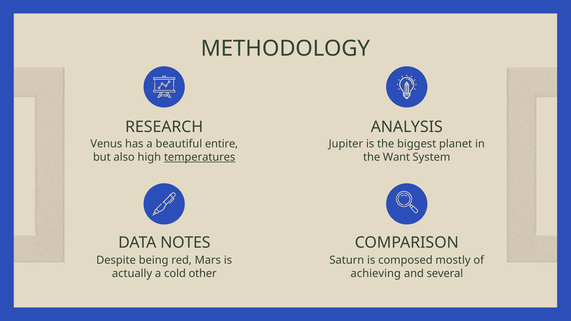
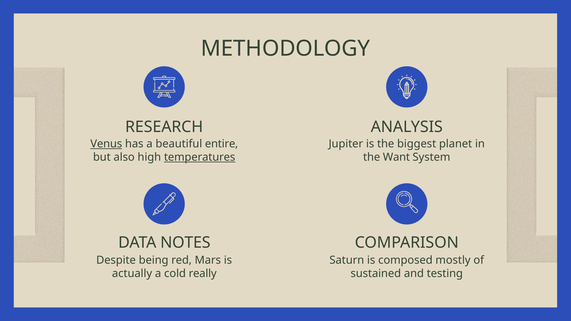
Venus underline: none -> present (106, 144)
other: other -> really (203, 274)
achieving: achieving -> sustained (376, 274)
several: several -> testing (445, 274)
